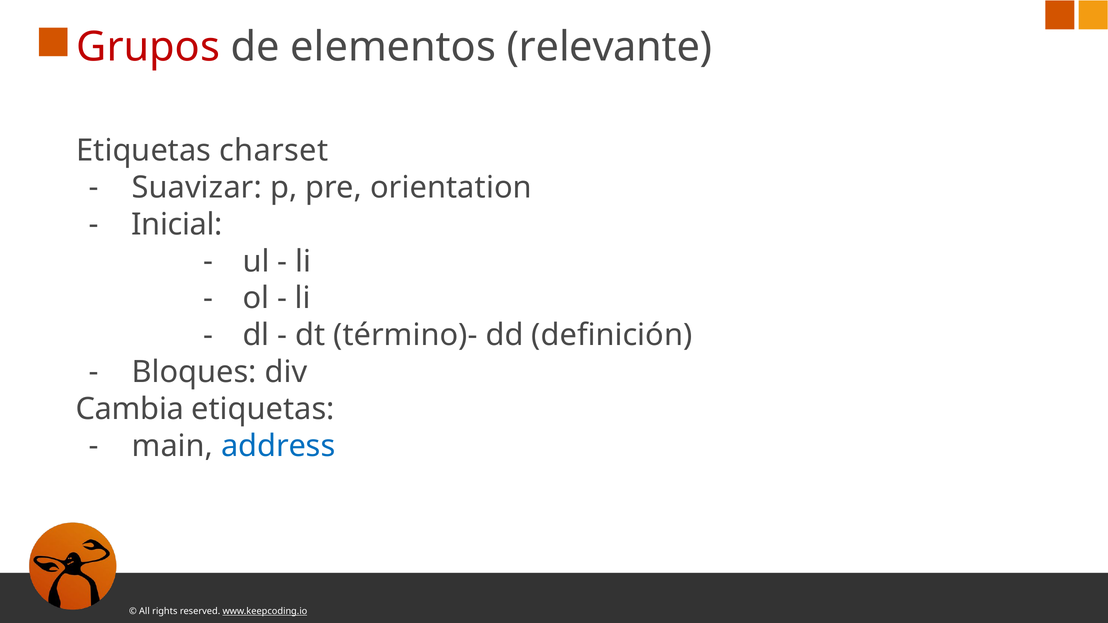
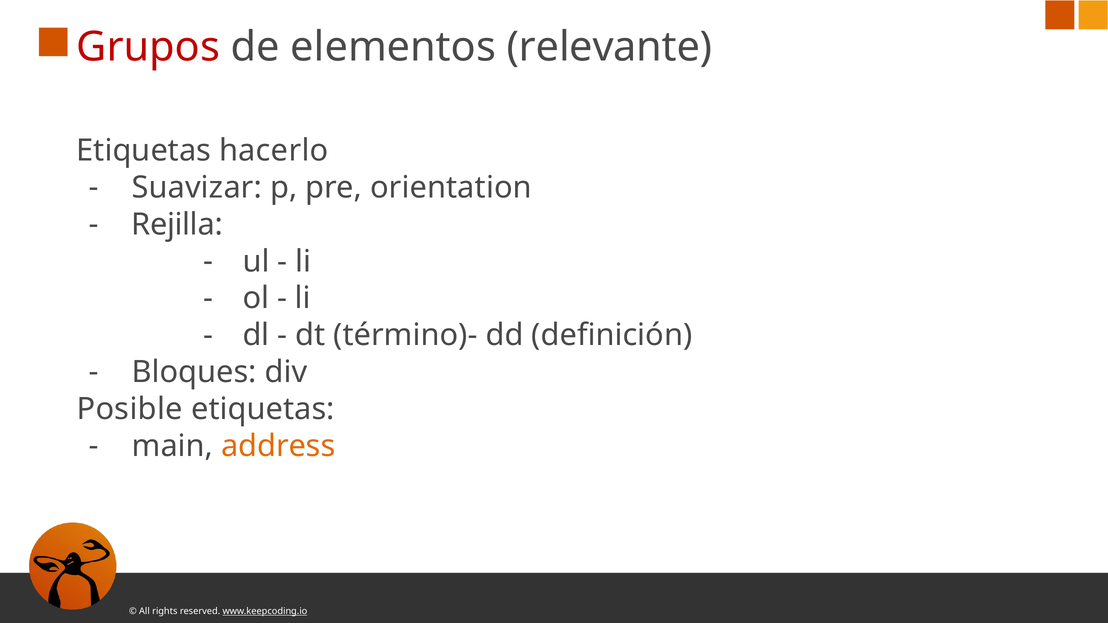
charset: charset -> hacerlo (274, 151)
Inicial: Inicial -> Rejilla (177, 225)
Cambia: Cambia -> Posible (130, 409)
address colour: blue -> orange (278, 446)
